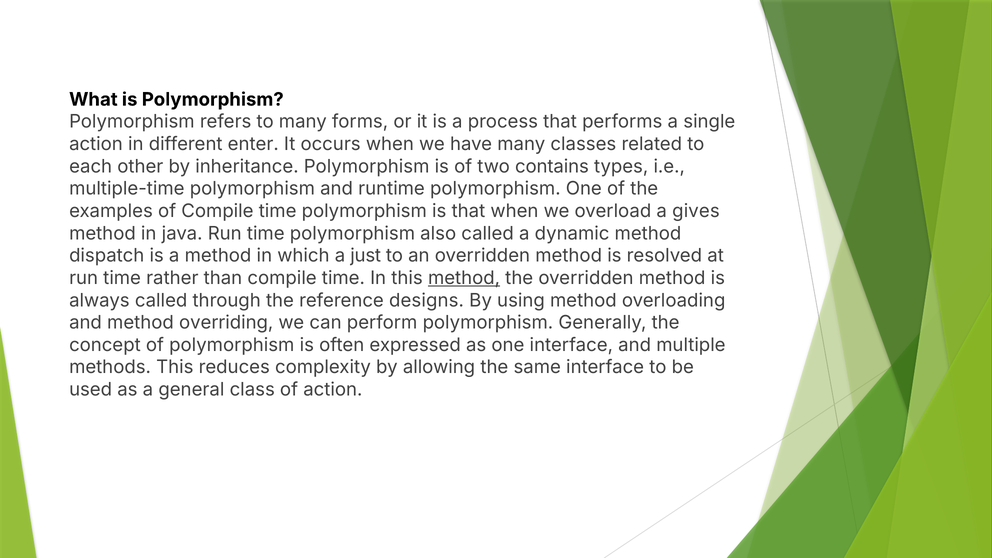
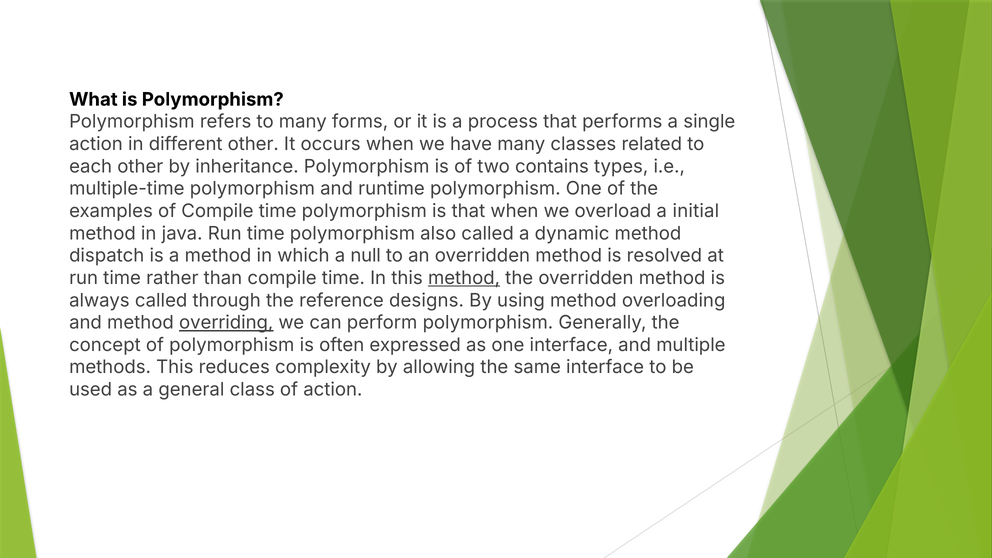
different enter: enter -> other (253, 144)
gives: gives -> initial (696, 211)
just: just -> null (366, 256)
overriding underline: none -> present (226, 323)
